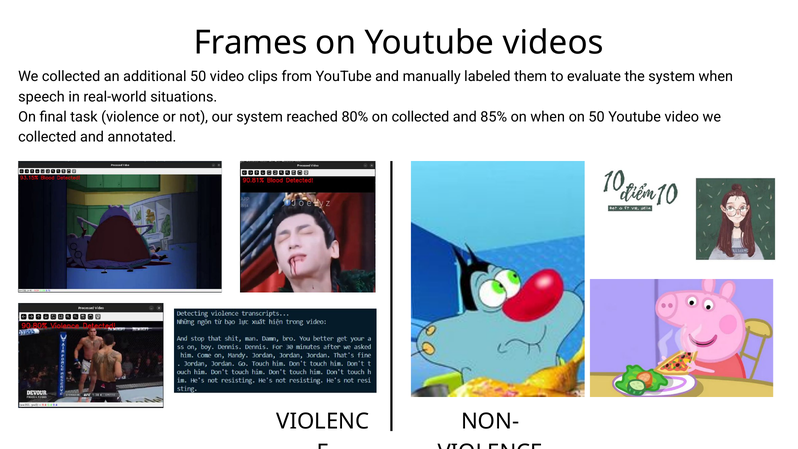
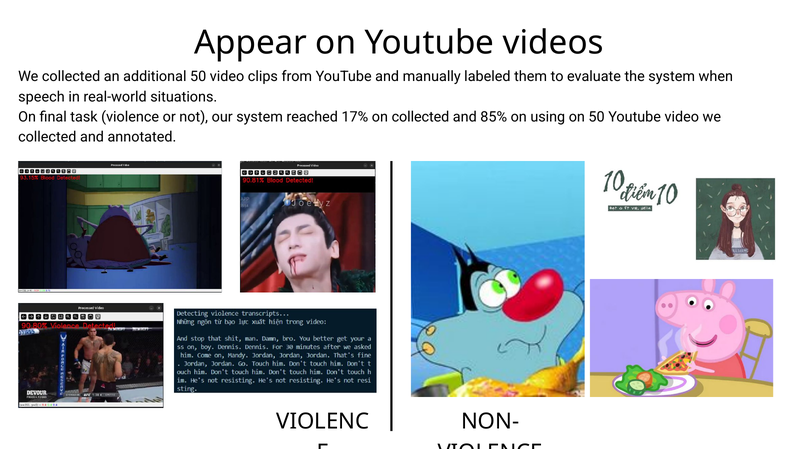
Frames: Frames -> Appear (251, 43)
80%: 80% -> 17% (355, 117)
on when: when -> using (548, 117)
